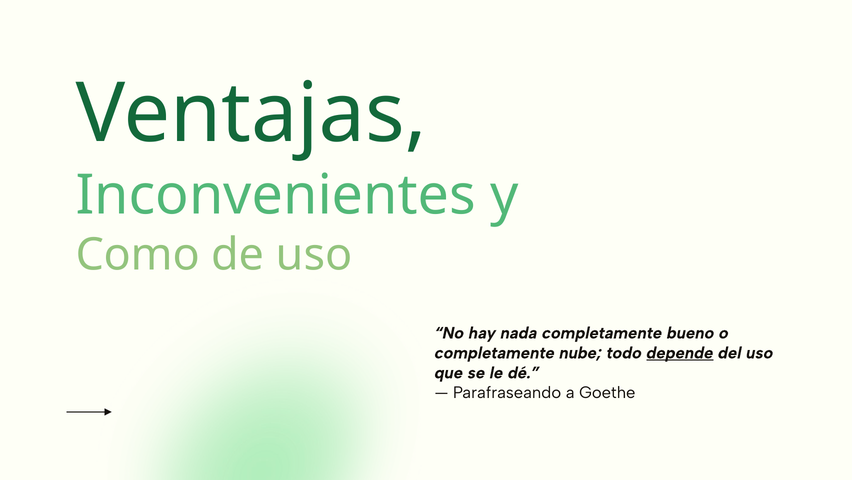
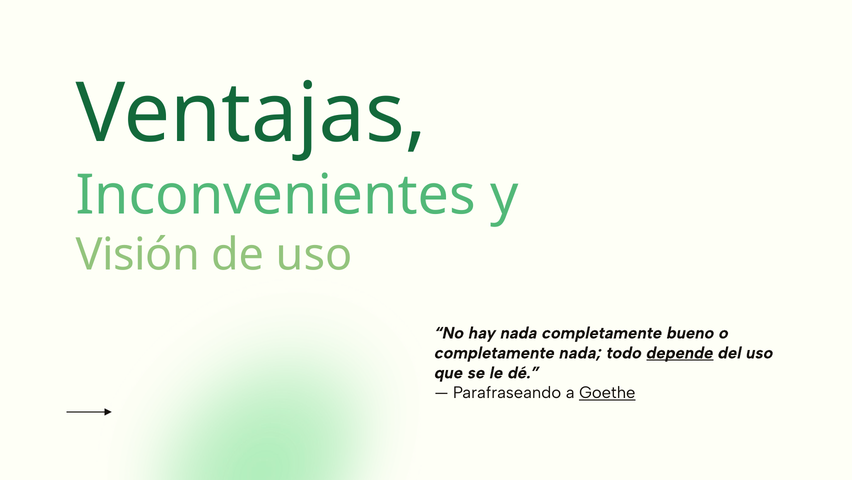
Como: Como -> Visión (138, 255)
completamente nube: nube -> nada (580, 352)
Goethe underline: none -> present (607, 392)
